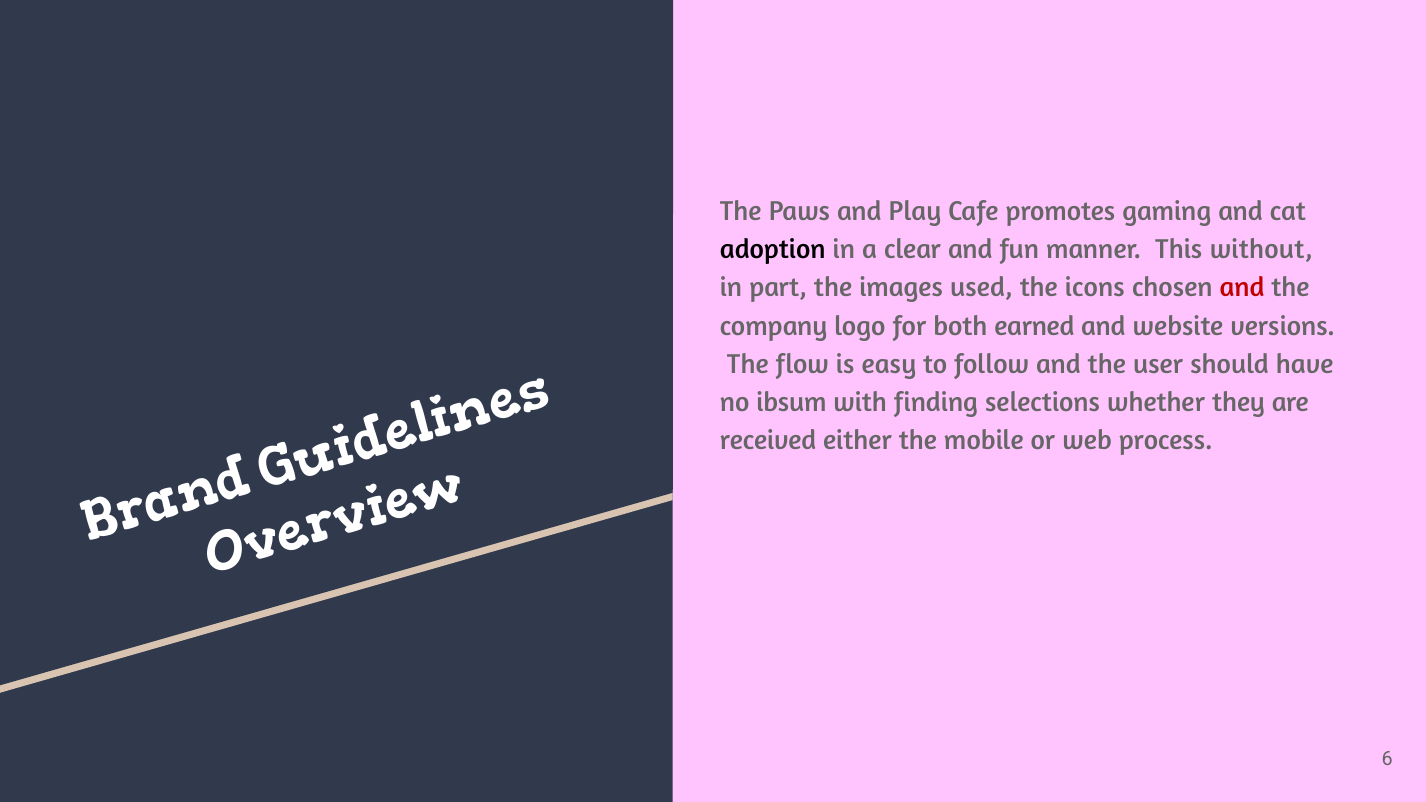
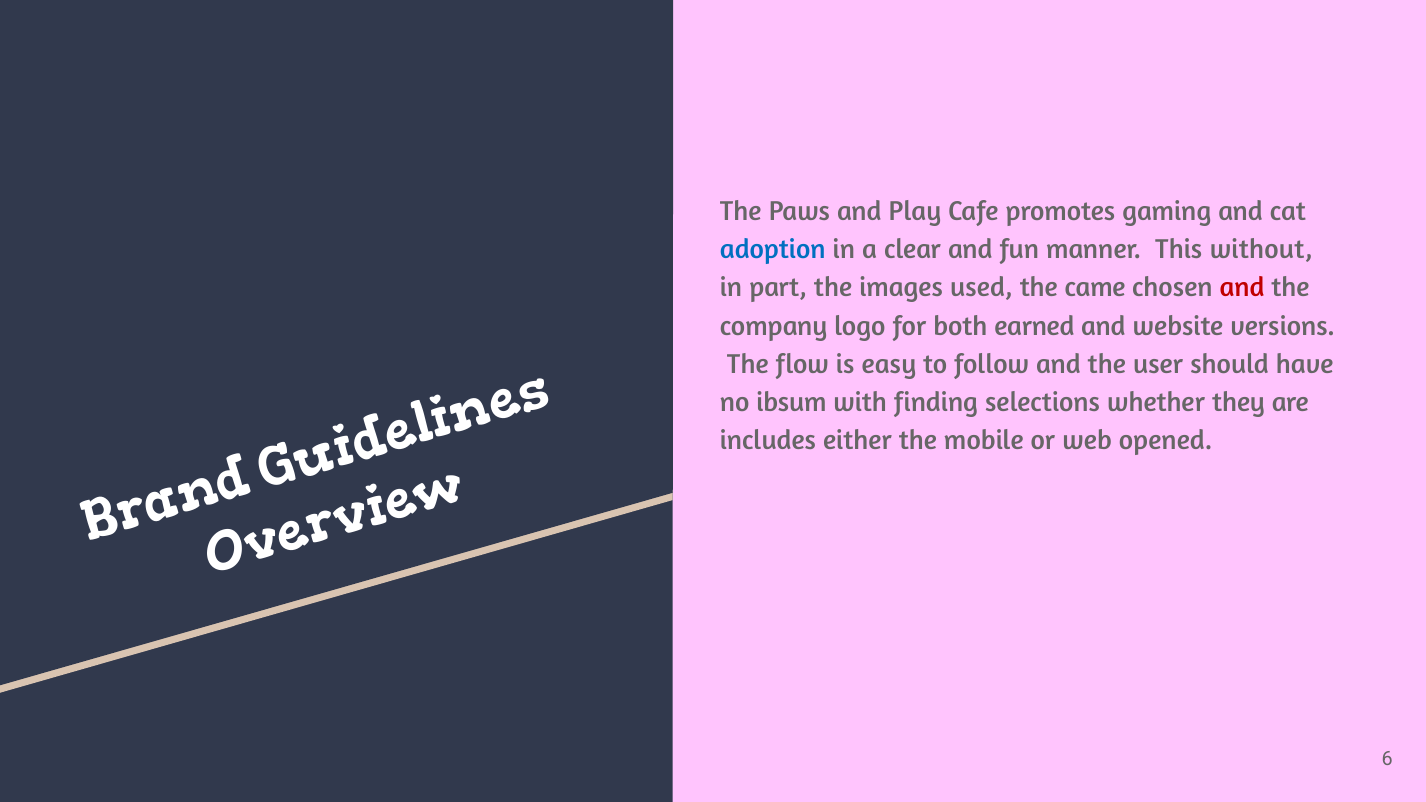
adoption colour: black -> blue (773, 250)
icons: icons -> came (1095, 288)
received: received -> includes (768, 441)
process: process -> opened (1166, 441)
